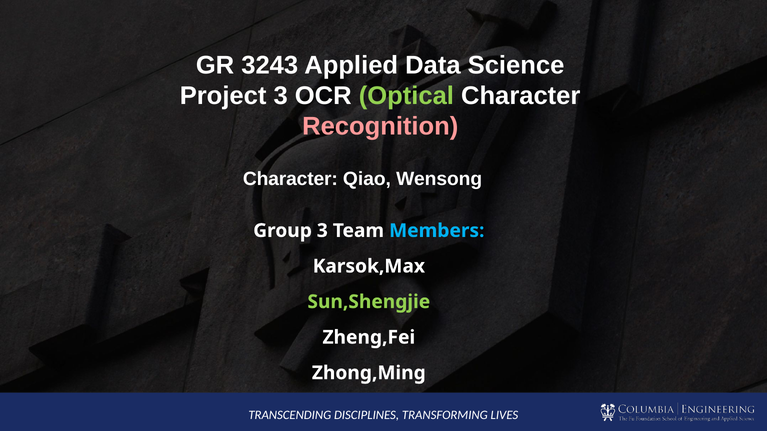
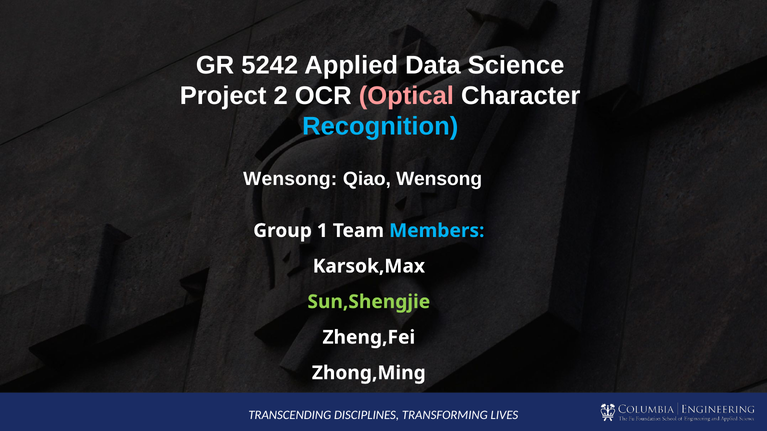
3243: 3243 -> 5242 (270, 65)
Project 3: 3 -> 2 (281, 96)
Optical colour: light green -> pink (406, 96)
Recognition colour: pink -> light blue (380, 127)
Character: Character -> Wensong (290, 179)
Group 3: 3 -> 1 (322, 231)
